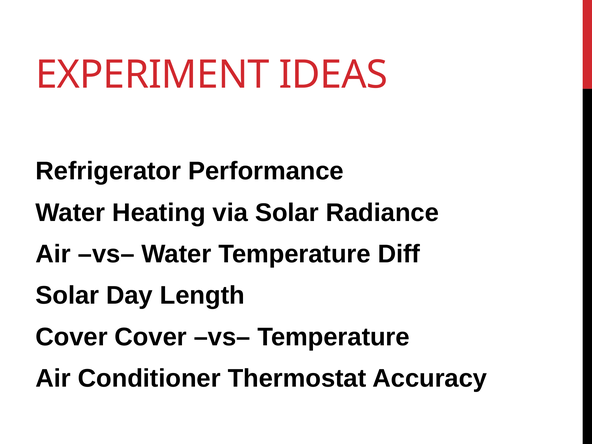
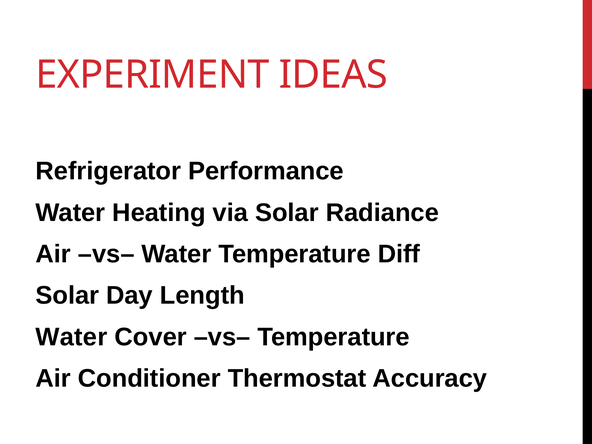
Cover: Cover -> Water (71, 337)
